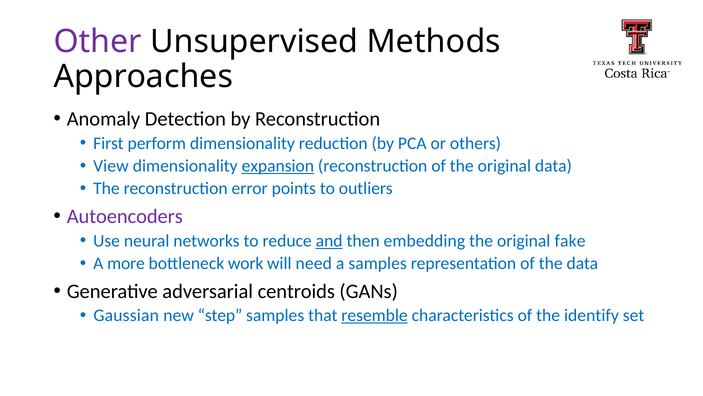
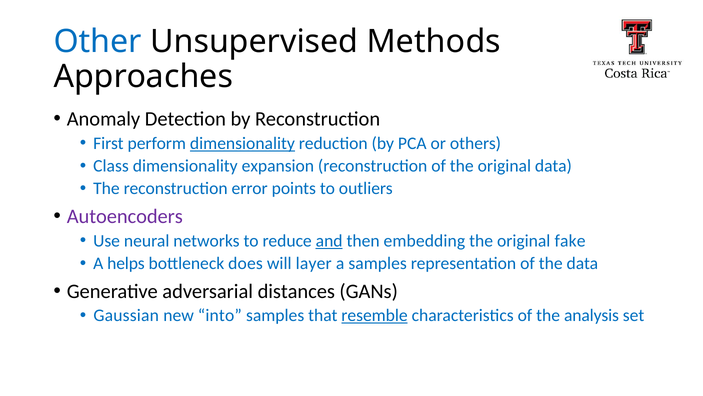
Other colour: purple -> blue (98, 42)
dimensionality underline: none -> present (242, 143)
View: View -> Class (111, 166)
expansion underline: present -> none (278, 166)
more: more -> helps (126, 263)
work: work -> does (246, 263)
need: need -> layer (314, 263)
centroids: centroids -> distances (296, 291)
step: step -> into (220, 315)
identify: identify -> analysis (592, 315)
